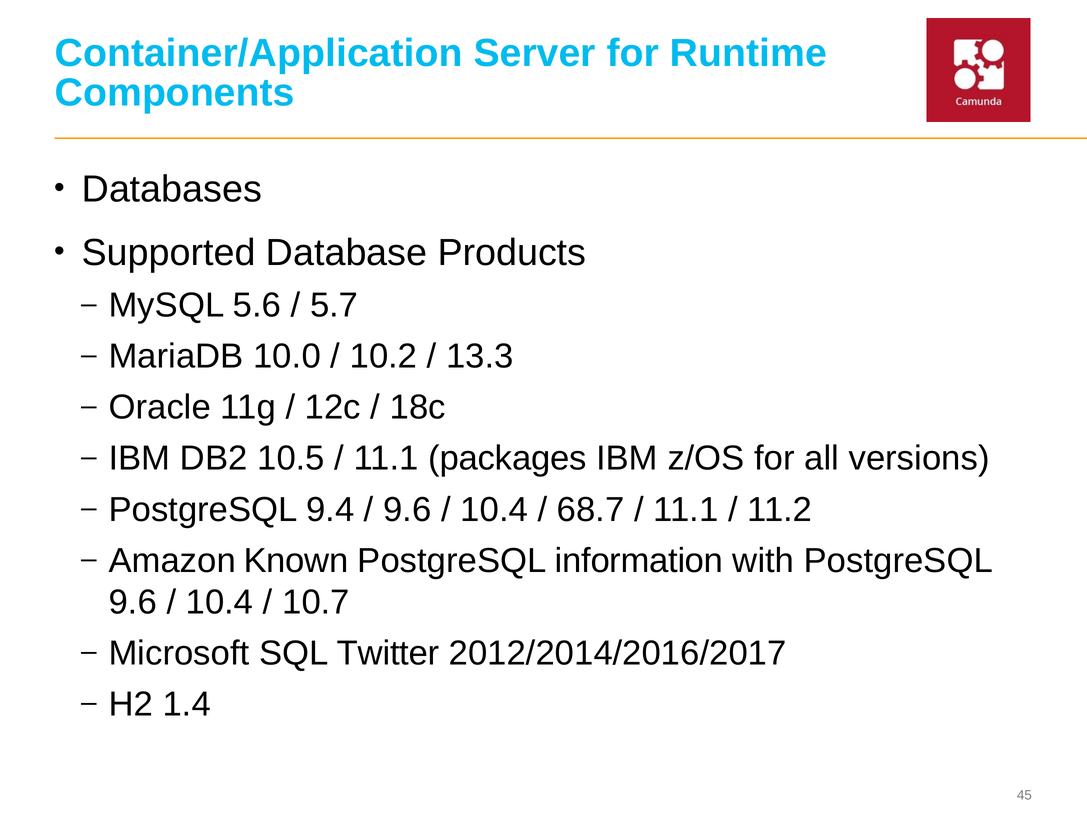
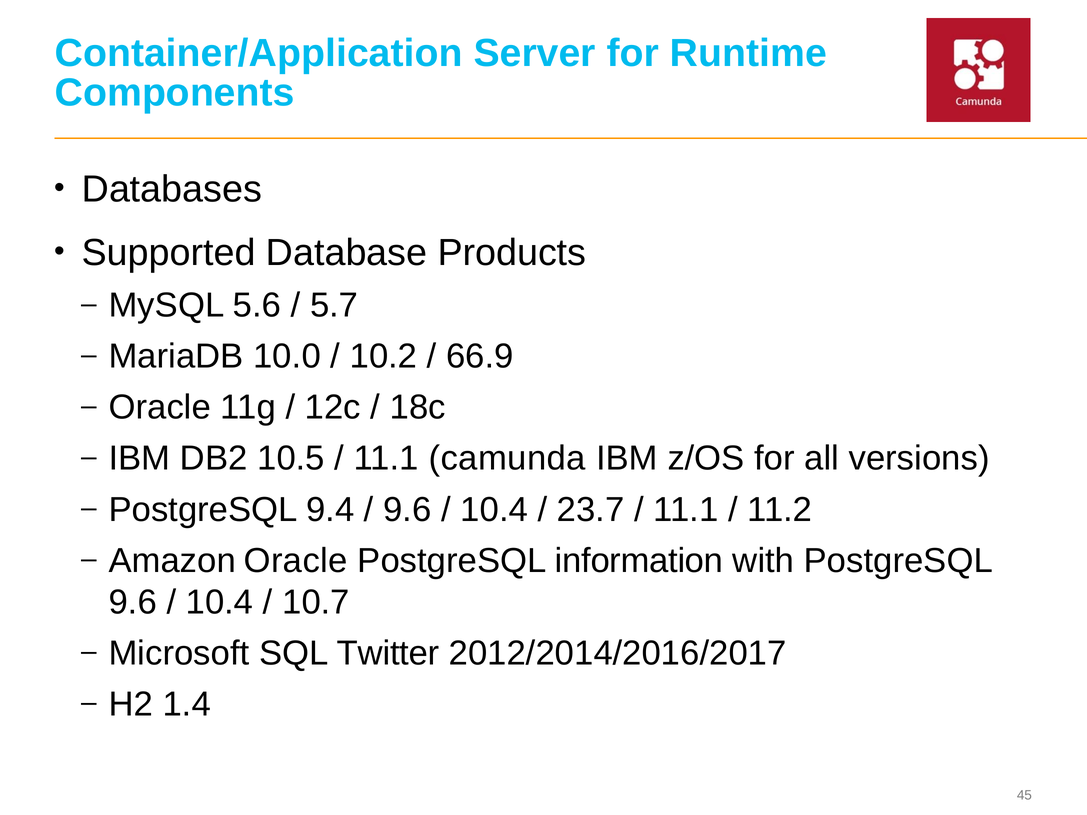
13.3: 13.3 -> 66.9 (480, 357)
packages: packages -> camunda (507, 459)
68.7: 68.7 -> 23.7 (591, 510)
Amazon Known: Known -> Oracle (296, 561)
